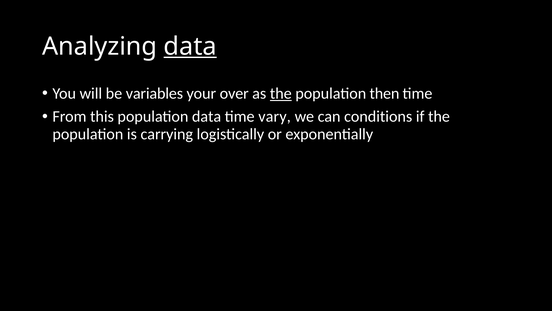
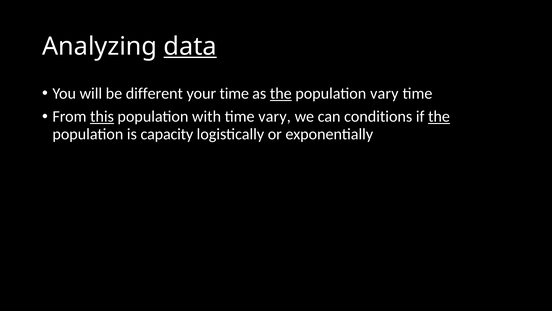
variables: variables -> different (154, 93)
your over: over -> time (234, 93)
population then: then -> vary (384, 93)
this underline: none -> present (102, 116)
population data: data -> with (207, 116)
the underline: none -> present (439, 116)
carrying: carrying -> capacity (167, 134)
